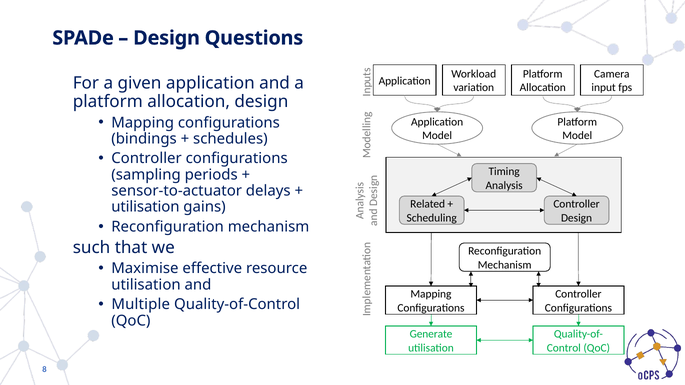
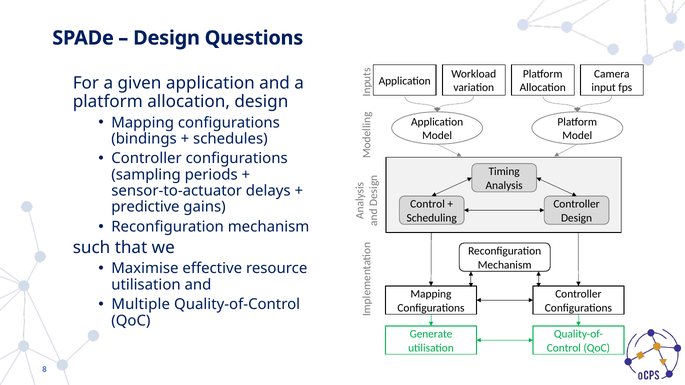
Related: Related -> Control (428, 204)
utilisation: utilisation -> predictive (145, 207)
